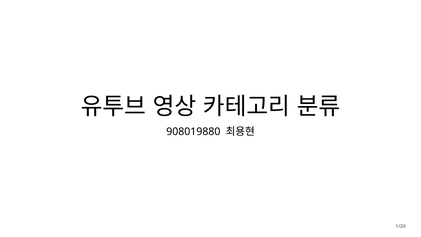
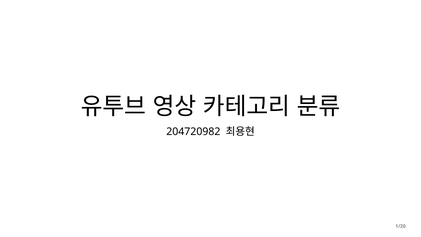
908019880: 908019880 -> 204720982 (193, 132)
